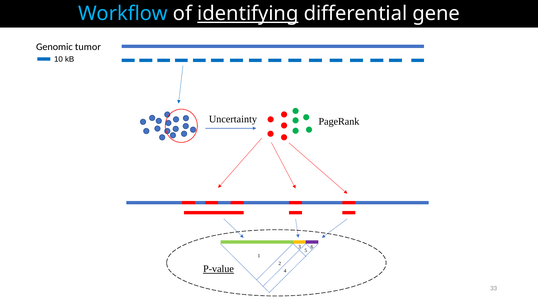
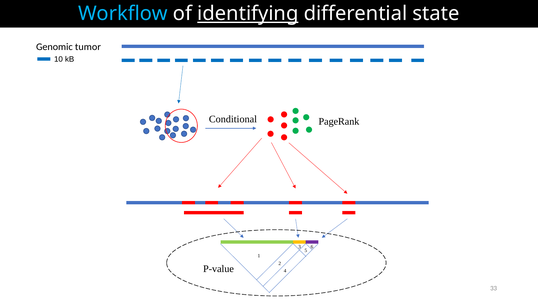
gene: gene -> state (436, 14)
Uncertainty: Uncertainty -> Conditional (233, 119)
P-value underline: present -> none (218, 269)
